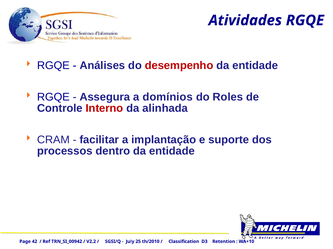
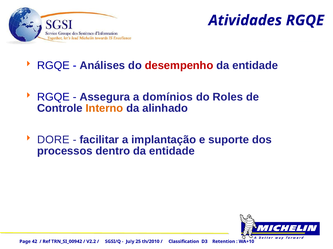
Interno colour: red -> orange (104, 109)
alinhada: alinhada -> alinhado (165, 109)
CRAM: CRAM -> DORE (53, 140)
